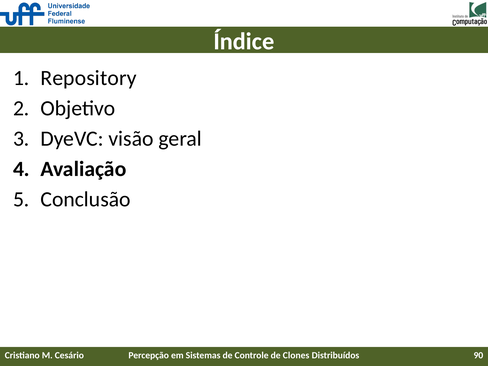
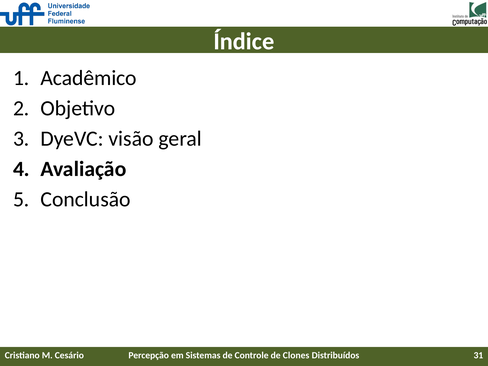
Repository: Repository -> Acadêmico (89, 78)
90: 90 -> 31 (478, 355)
